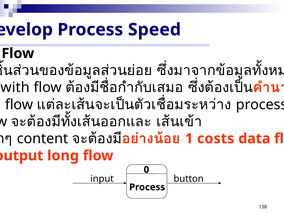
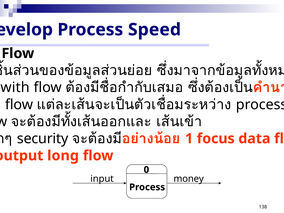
content: content -> security (43, 139)
costs: costs -> focus (216, 139)
button: button -> money (189, 179)
